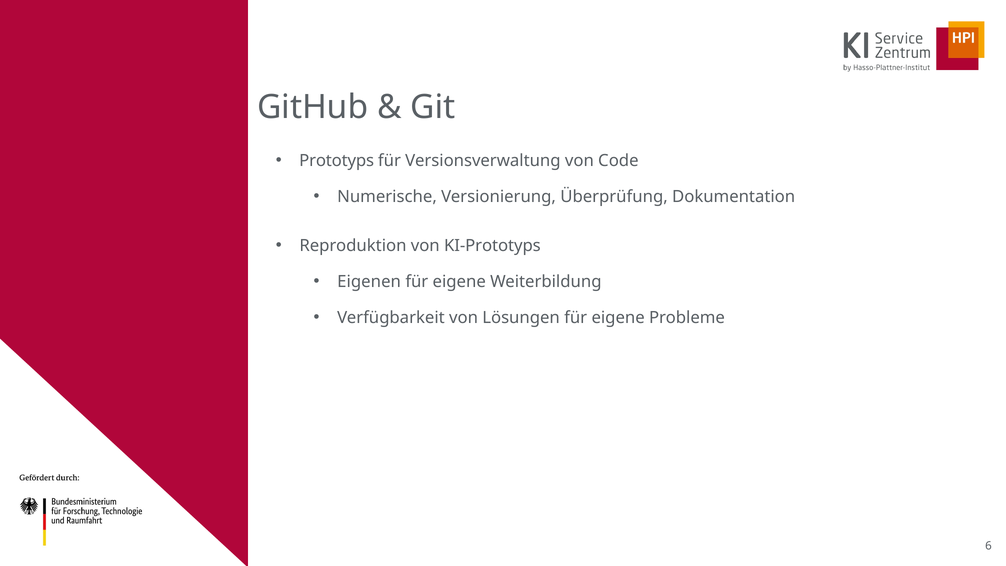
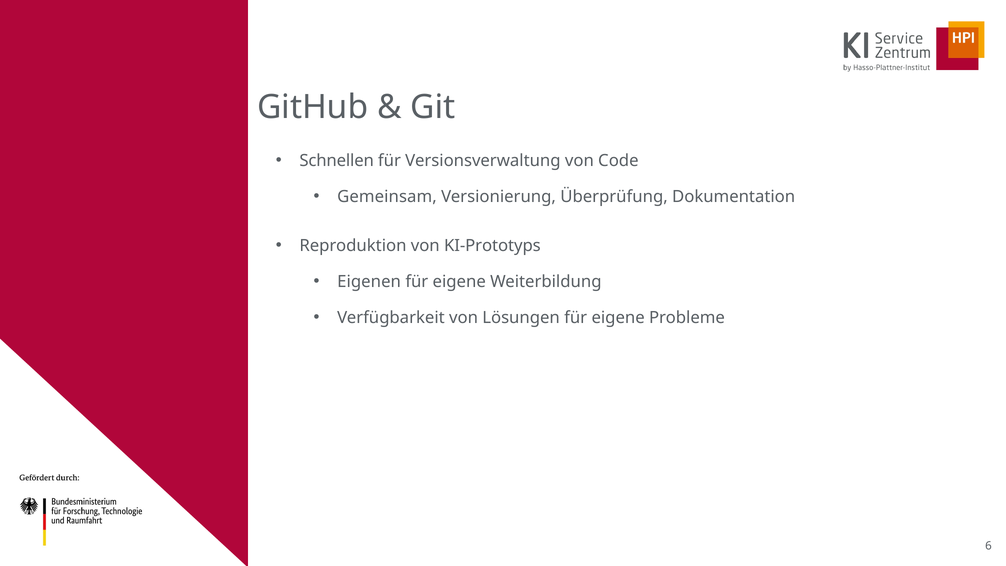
Prototyps: Prototyps -> Schnellen (337, 161)
Numerische: Numerische -> Gemeinsam (387, 197)
